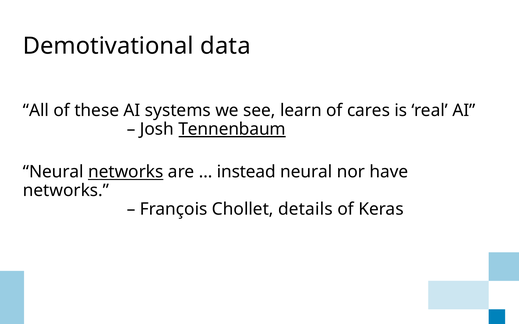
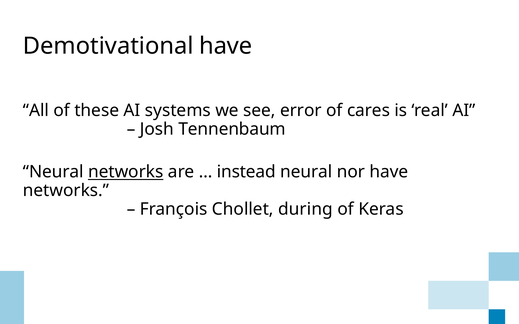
Demotivational data: data -> have (226, 46)
learn: learn -> error (301, 111)
Tennenbaum underline: present -> none (232, 129)
details: details -> during (305, 209)
